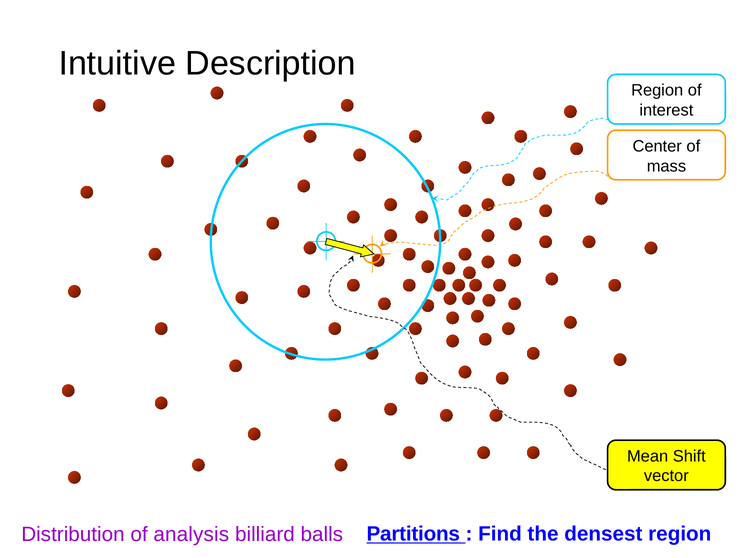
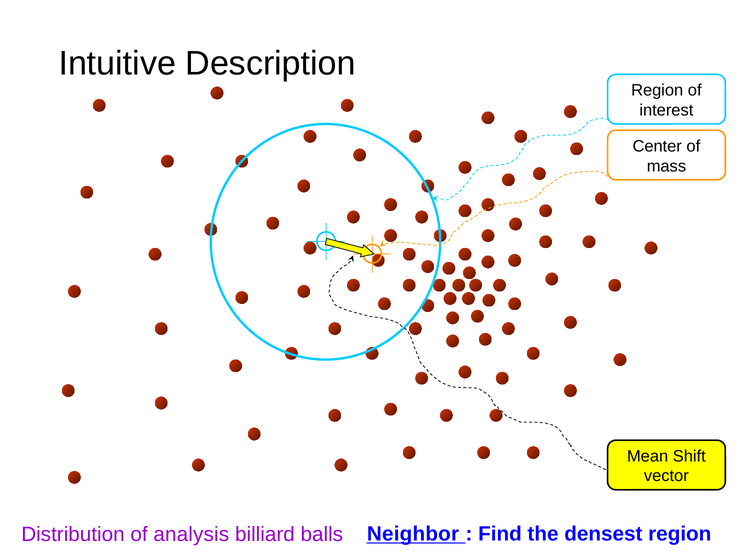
Partitions: Partitions -> Neighbor (413, 534)
